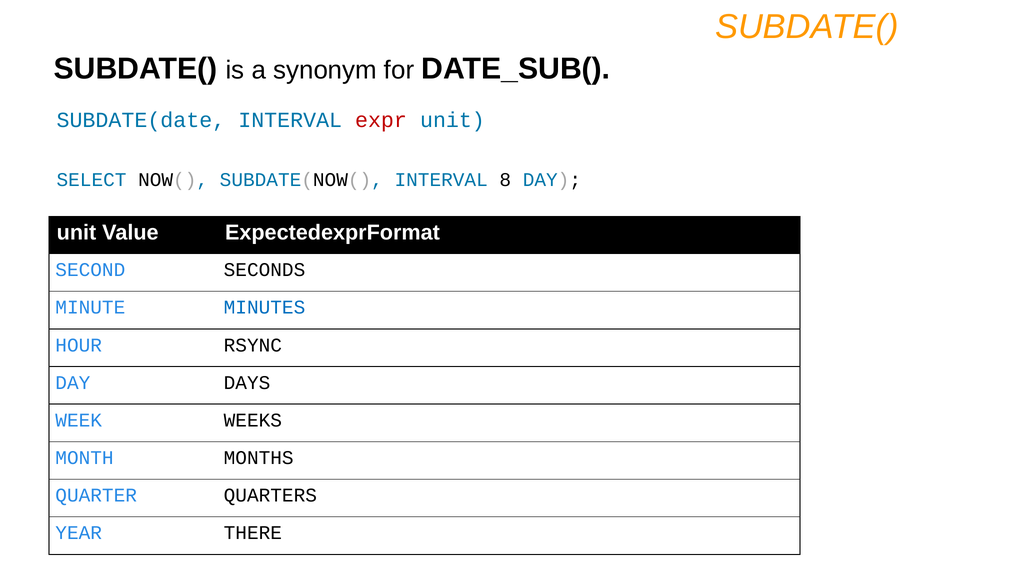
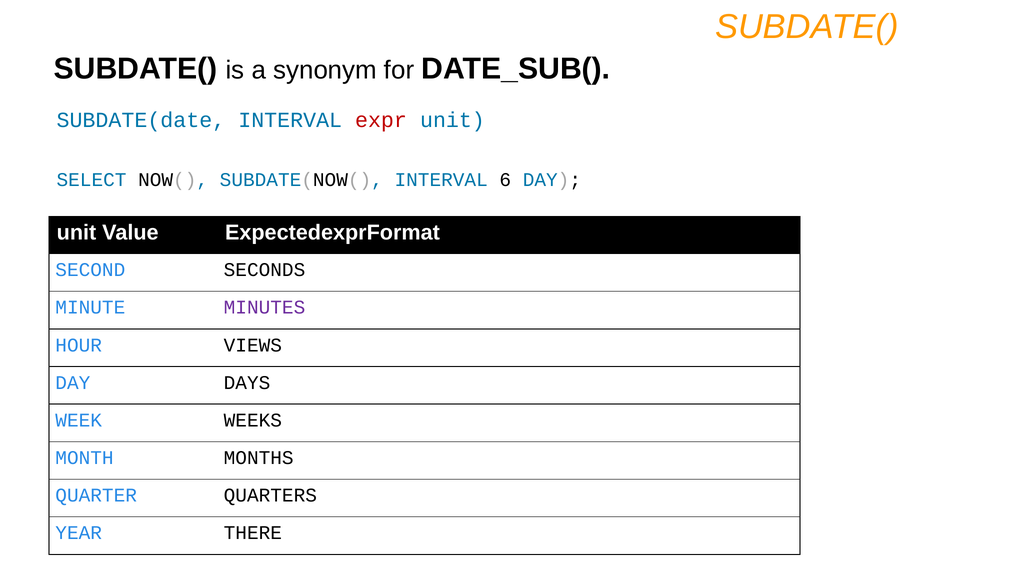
8: 8 -> 6 (505, 180)
MINUTES colour: blue -> purple (264, 307)
RSYNC: RSYNC -> VIEWS (253, 345)
